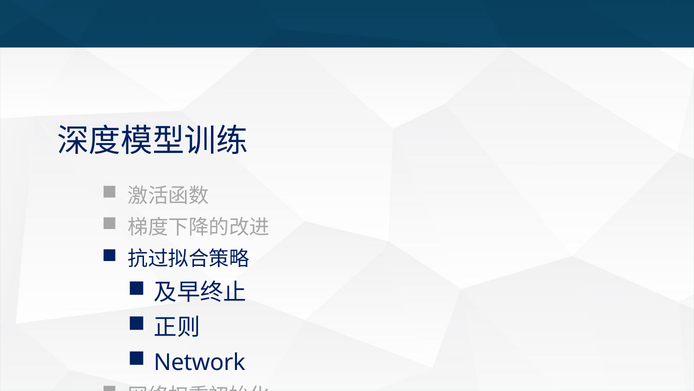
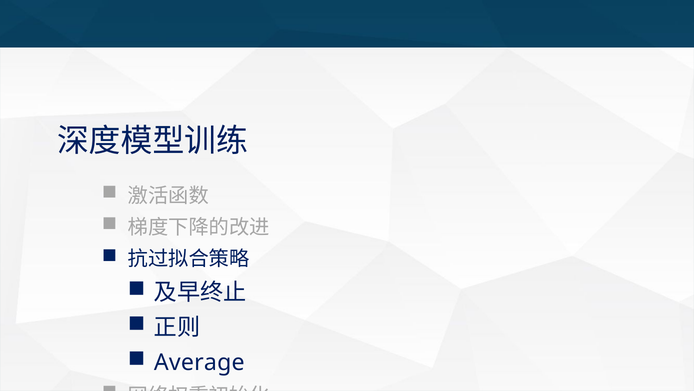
Network: Network -> Average (199, 362)
